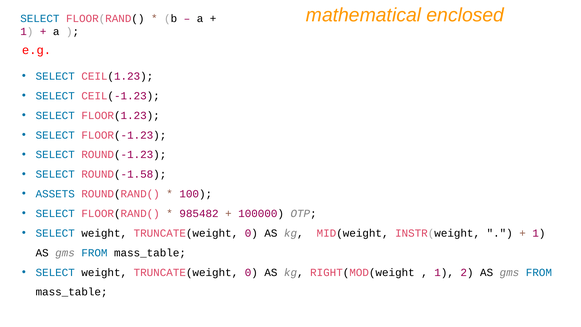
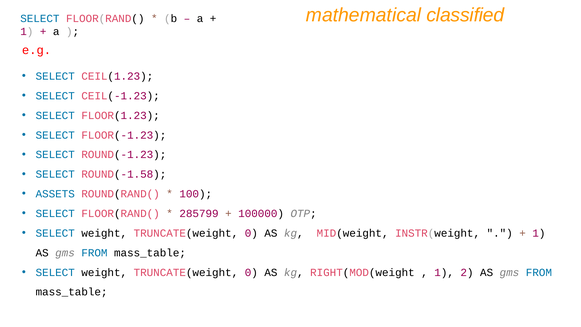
enclosed: enclosed -> classified (465, 15)
985482: 985482 -> 285799 (199, 213)
